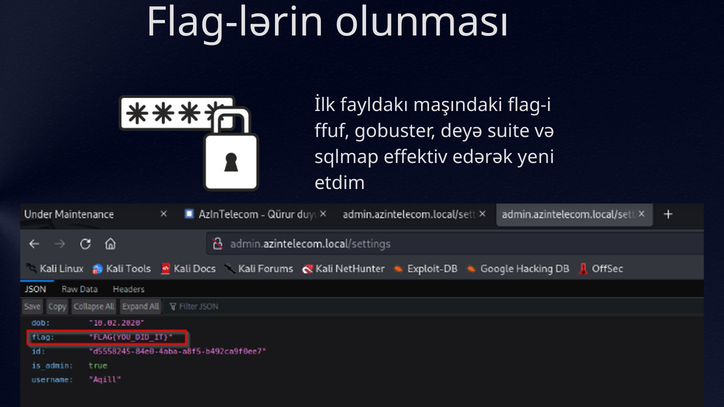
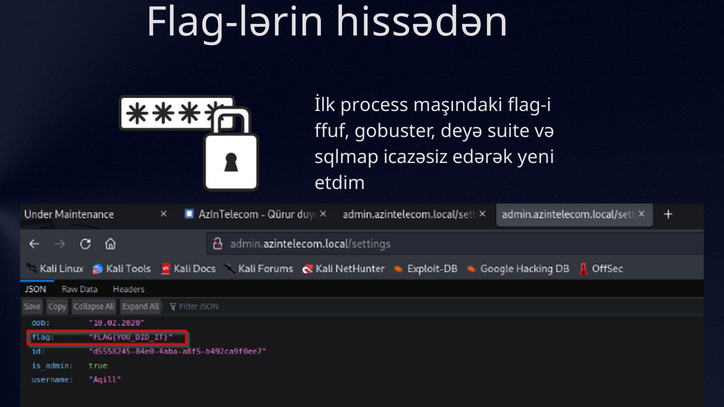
olunması: olunması -> hissədən (422, 23)
fayldakı: fayldakı -> process (374, 105)
effektiv: effektiv -> icazəsiz (416, 157)
